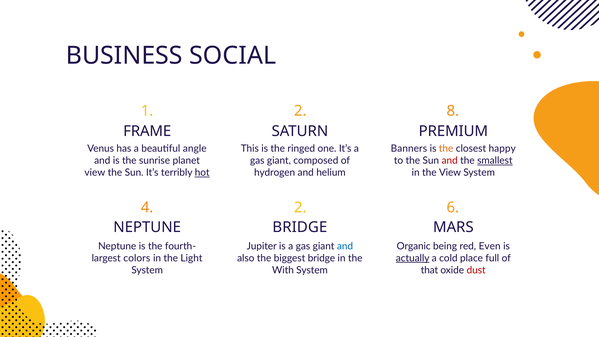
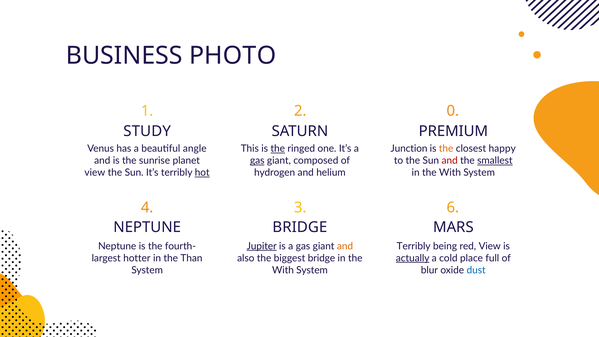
SOCIAL: SOCIAL -> PHOTO (233, 56)
8: 8 -> 0 (453, 111)
FRAME: FRAME -> STUDY (147, 131)
the underline: none -> present (278, 149)
Banners: Banners -> Junction (409, 149)
gas underline: none -> present (257, 161)
View: View -> With (450, 173)
4 2: 2 -> 3 (300, 208)
Jupiter underline: none -> present (262, 246)
and colour: blue -> orange (345, 246)
Organic: Organic -> Terribly (414, 246)
red Even: Even -> View (490, 246)
colors: colors -> hotter (137, 258)
Light: Light -> Than (191, 258)
that: that -> blur (429, 270)
dust colour: red -> blue (476, 270)
